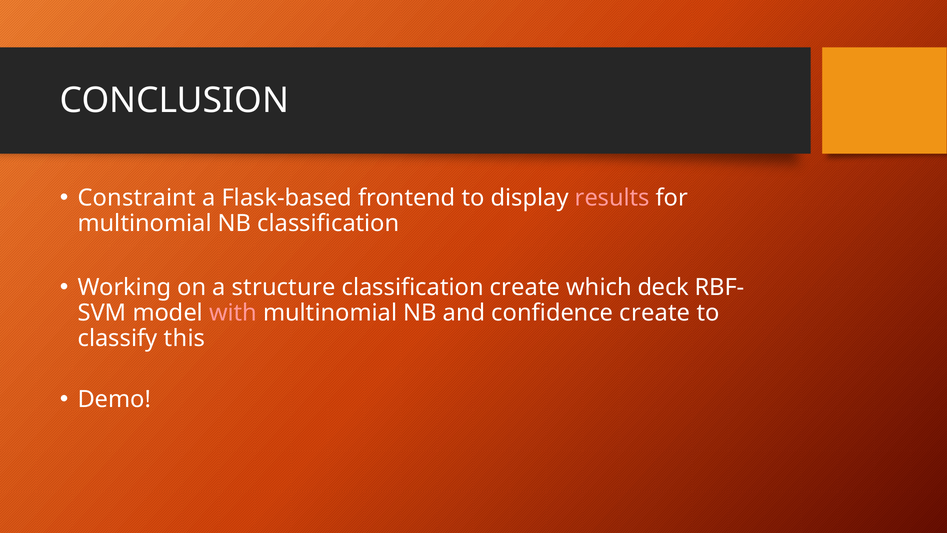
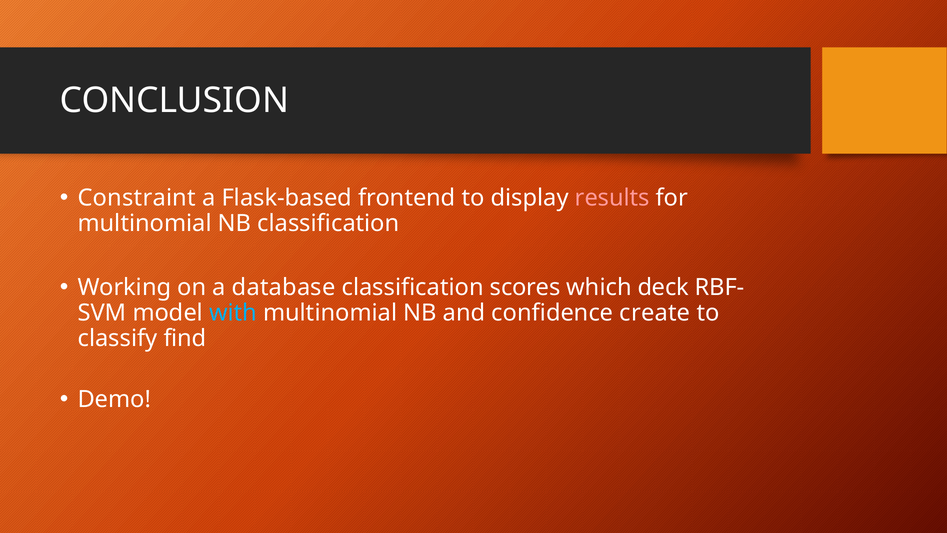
structure: structure -> database (284, 287)
classification create: create -> scores (525, 287)
with colour: pink -> light blue (233, 313)
this: this -> find (185, 338)
